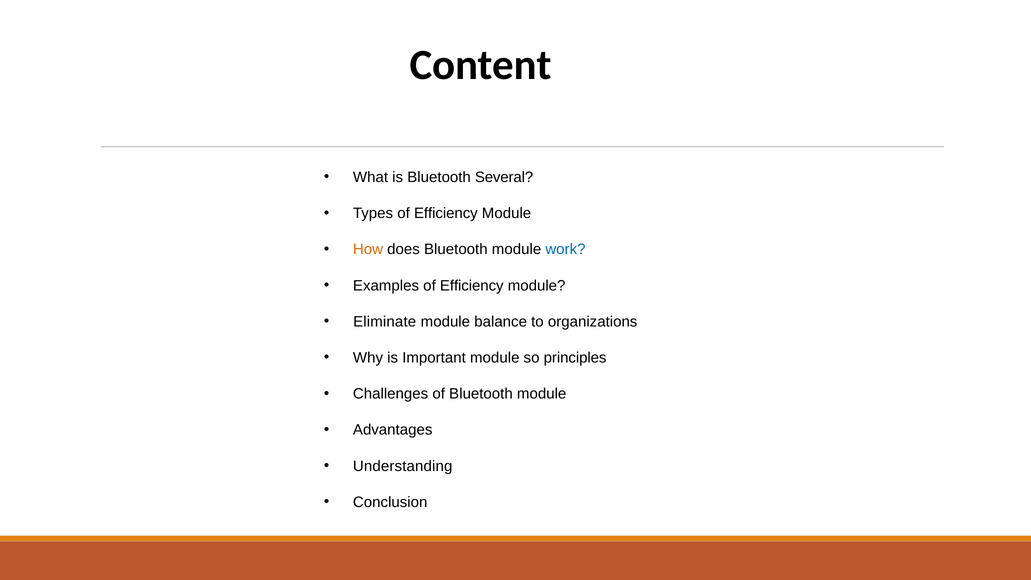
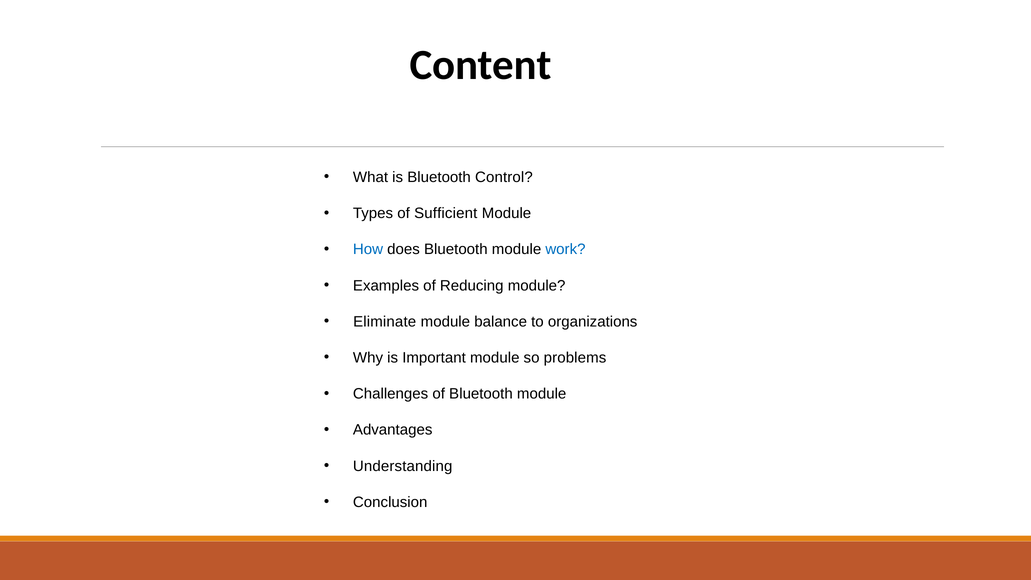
Several: Several -> Control (504, 177)
Types of Efficiency: Efficiency -> Sufficient (446, 213)
How colour: orange -> blue (368, 249)
Examples of Efficiency: Efficiency -> Reducing (472, 286)
principles: principles -> problems (575, 358)
